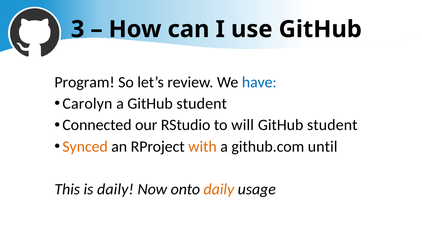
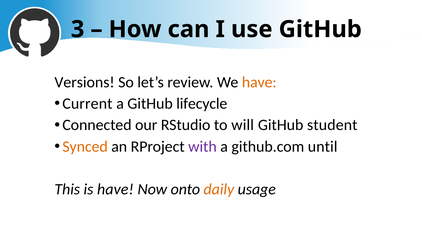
Program: Program -> Versions (85, 82)
have colour: blue -> orange (259, 82)
Carolyn: Carolyn -> Current (87, 104)
a GitHub student: student -> lifecycle (202, 104)
with colour: orange -> purple (203, 147)
is daily: daily -> have (115, 190)
